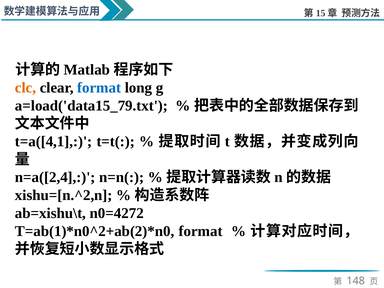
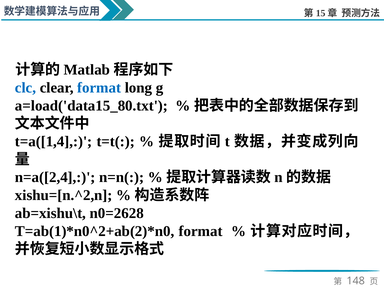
clc colour: orange -> blue (26, 88)
a=load('data15_79.txt: a=load('data15_79.txt -> a=load('data15_80.txt (91, 106)
t=a([4,1: t=a([4,1 -> t=a([1,4 (54, 141)
n0=4272: n0=4272 -> n0=2628 (117, 213)
